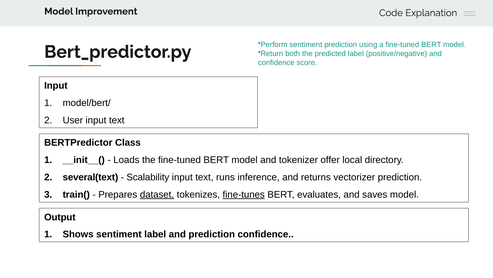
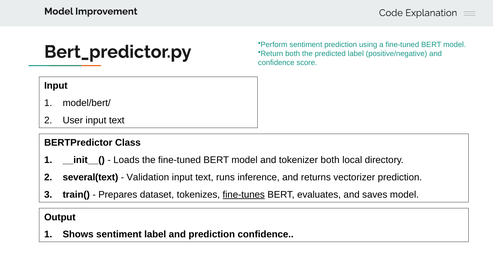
tokenizer offer: offer -> both (330, 160)
Scalability: Scalability -> Validation (148, 177)
dataset underline: present -> none (157, 194)
